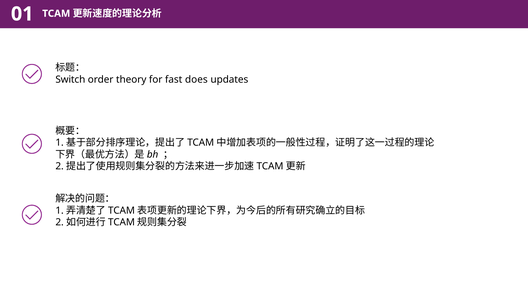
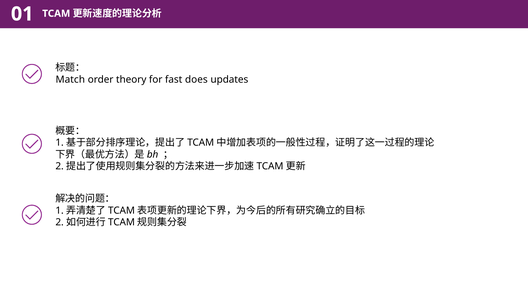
Switch: Switch -> Match (70, 79)
